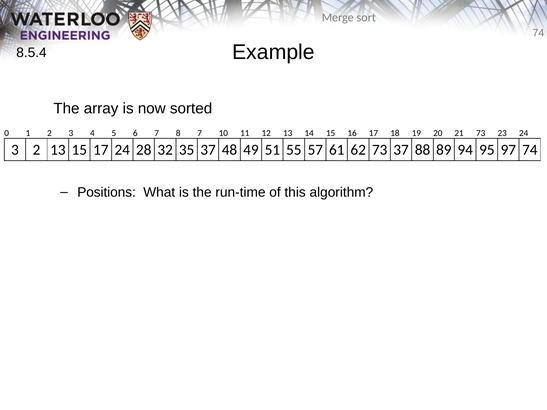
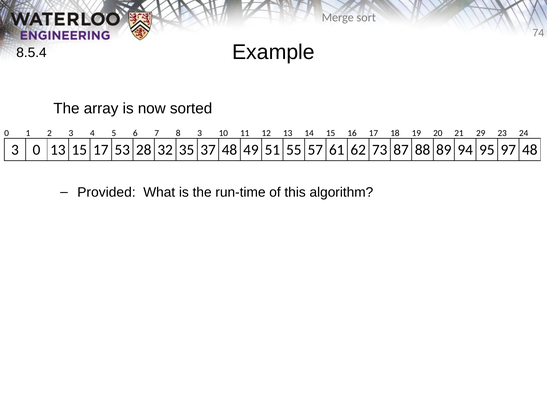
8 7: 7 -> 3 (200, 133)
21 73: 73 -> 29 (481, 133)
3 2: 2 -> 0 (36, 150)
17 24: 24 -> 53 (122, 150)
73 37: 37 -> 87 (401, 150)
97 74: 74 -> 48 (530, 150)
Positions: Positions -> Provided (106, 192)
